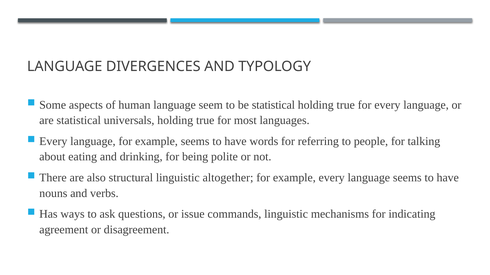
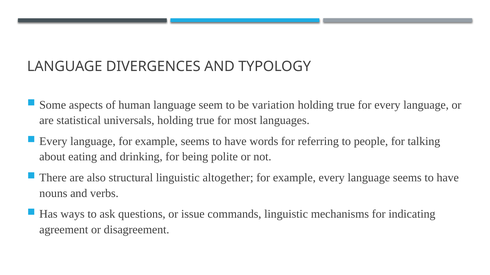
be statistical: statistical -> variation (273, 105)
